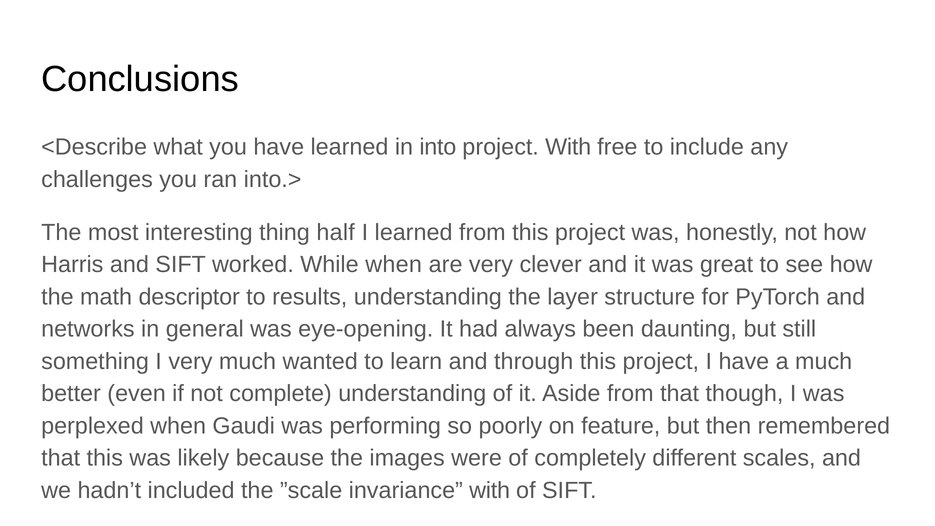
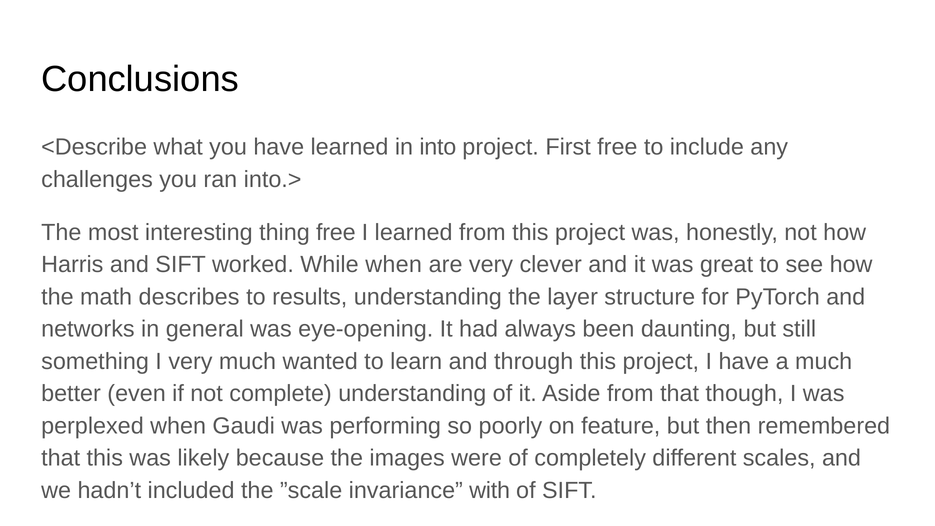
project With: With -> First (568, 147)
thing half: half -> free (336, 232)
descriptor: descriptor -> describes (189, 297)
